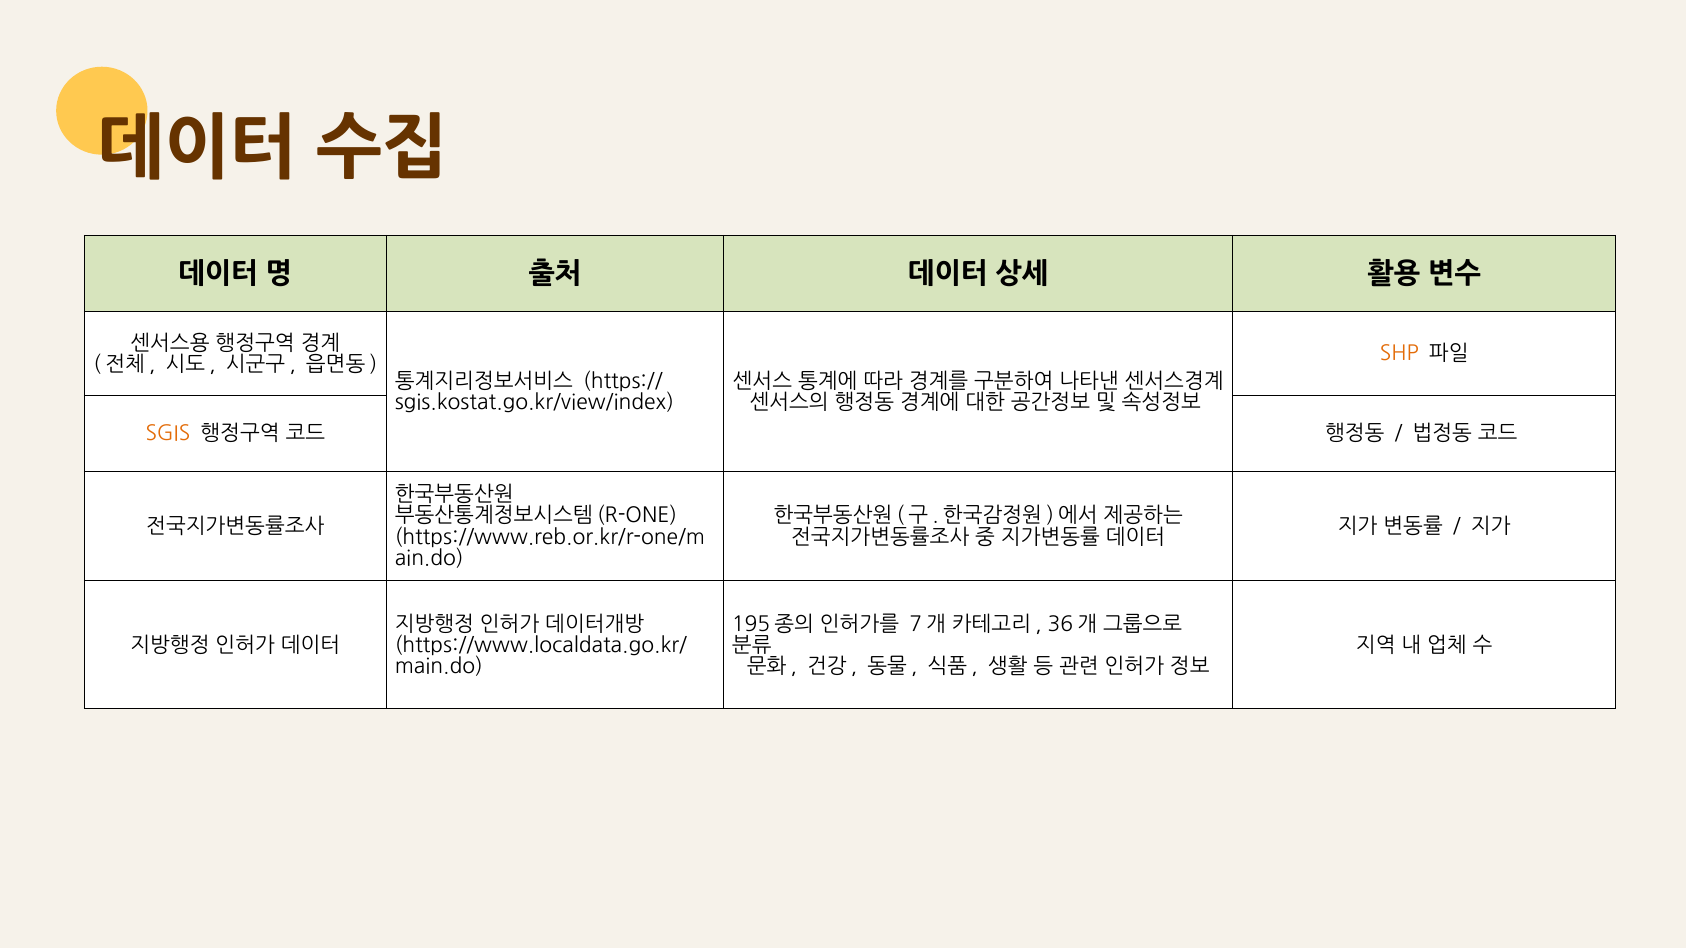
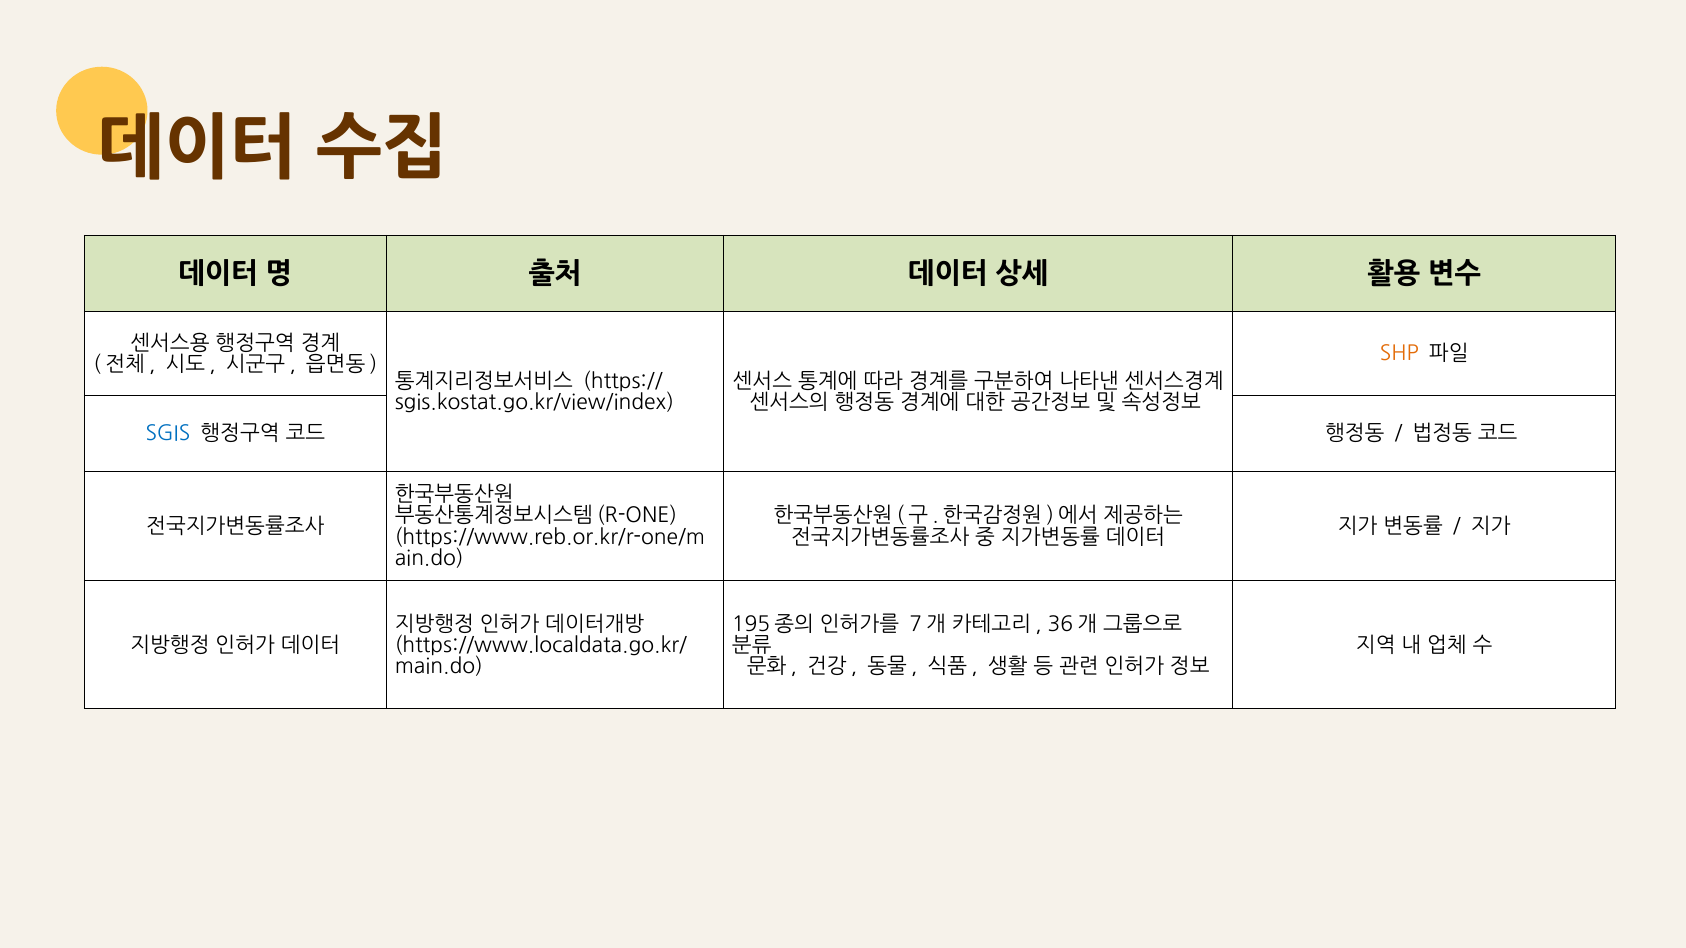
SGIS colour: orange -> blue (168, 434)
